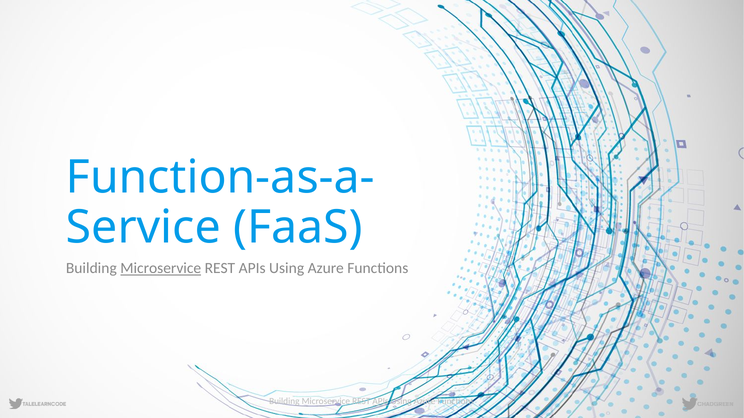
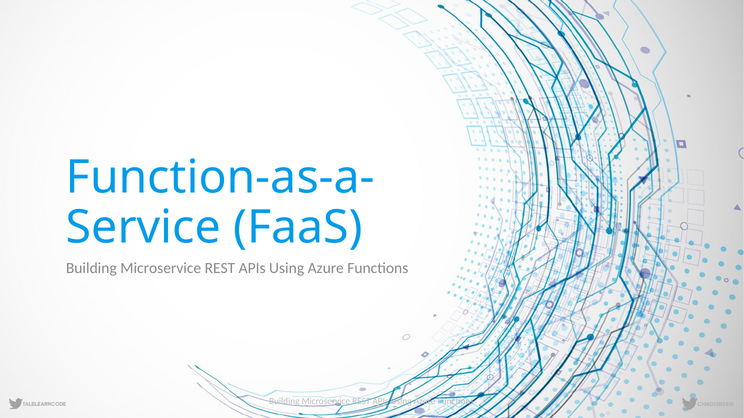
Microservice underline: present -> none (161, 269)
